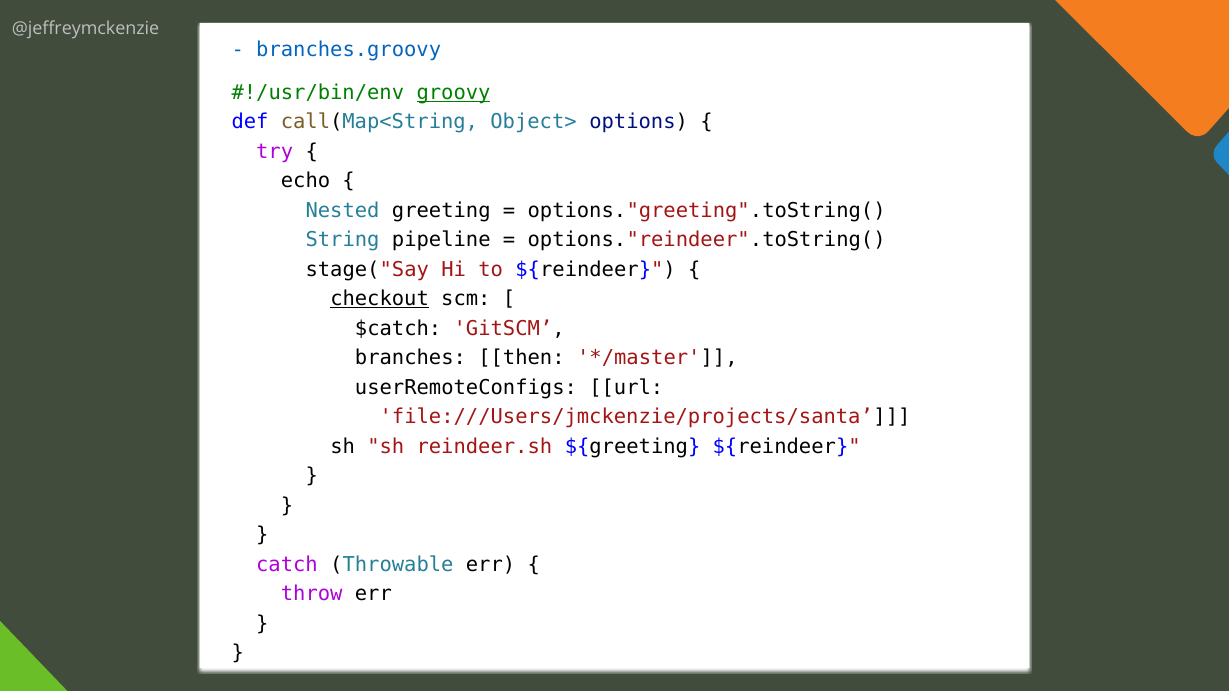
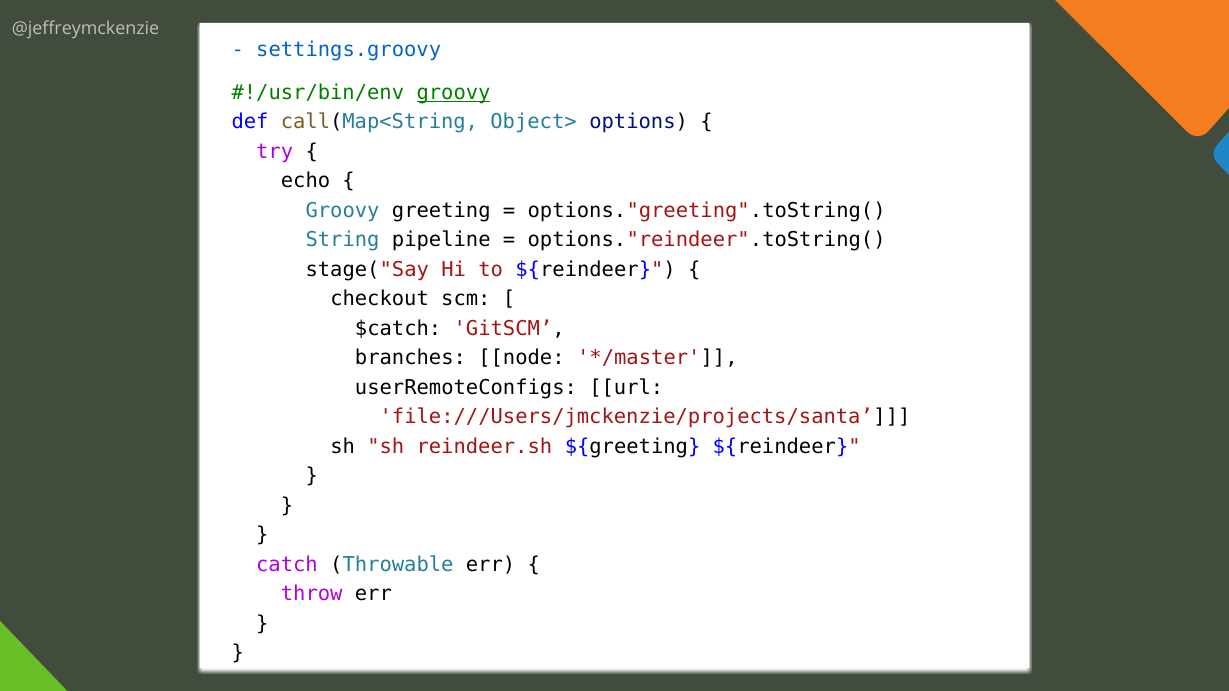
branches.groovy: branches.groovy -> settings.groovy (349, 50)
Nested: Nested -> Groovy (343, 211)
checkout underline: present -> none (380, 299)
then: then -> node (521, 358)
